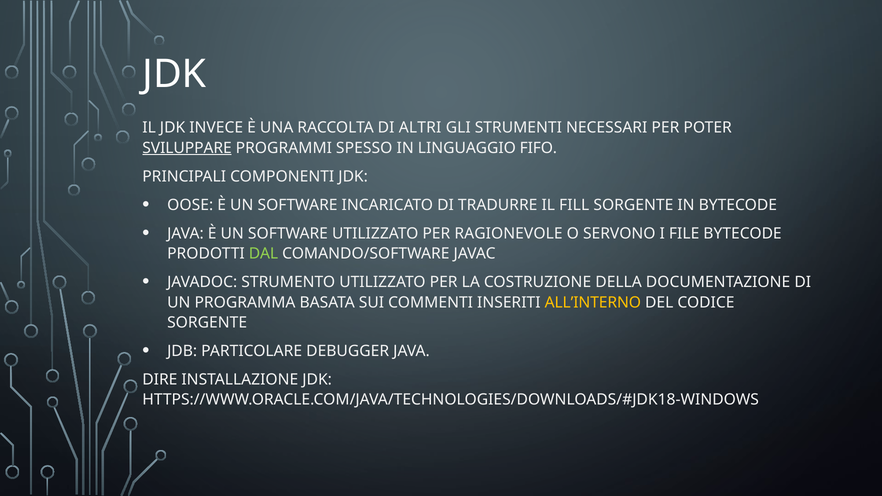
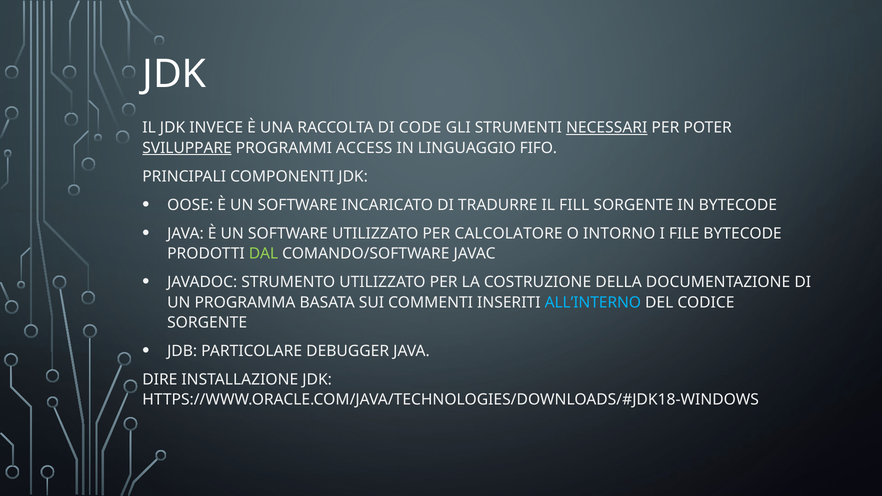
ALTRI: ALTRI -> CODE (420, 128)
NECESSARI underline: none -> present (607, 128)
SPESSO: SPESSO -> ACCESS (364, 148)
RAGIONEVOLE: RAGIONEVOLE -> CALCOLATORE (509, 233)
SERVONO: SERVONO -> INTORNO (619, 233)
ALL’INTERNO colour: yellow -> light blue (593, 302)
